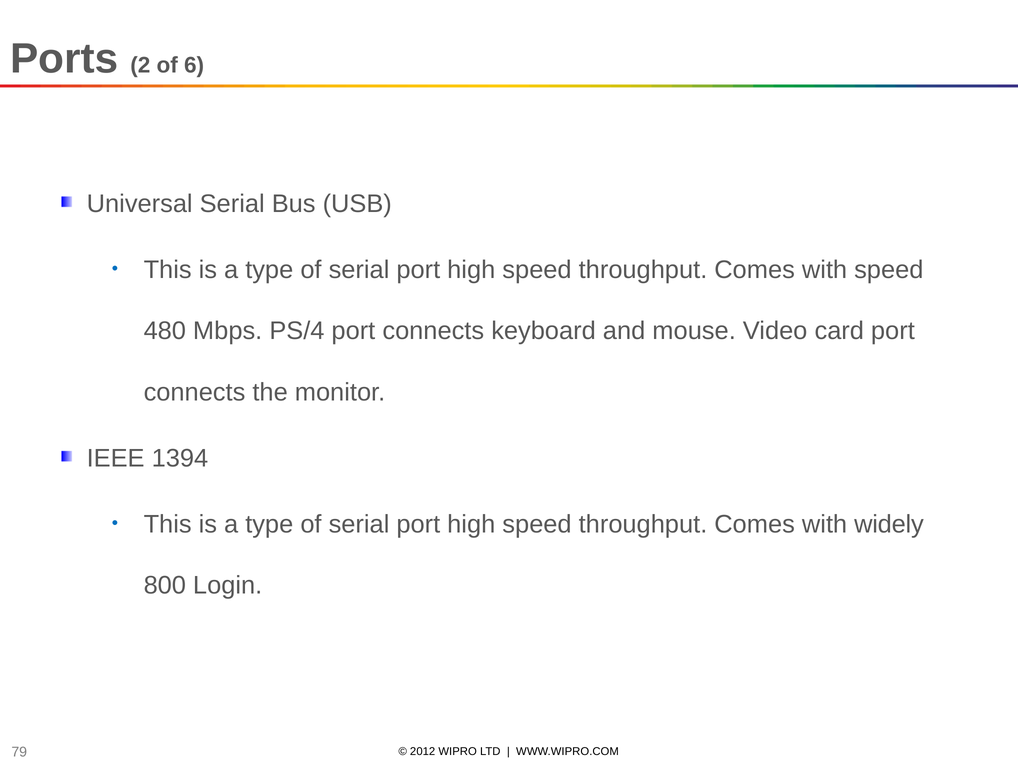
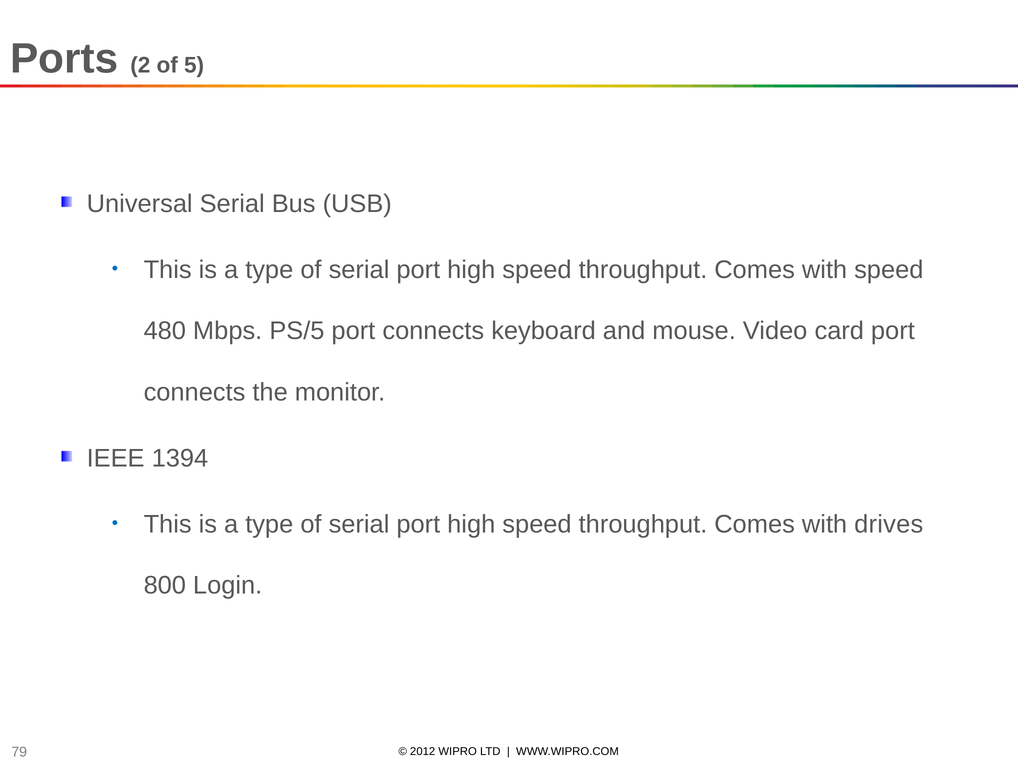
6: 6 -> 5 (194, 65)
PS/4: PS/4 -> PS/5 (297, 331)
widely: widely -> drives (889, 525)
